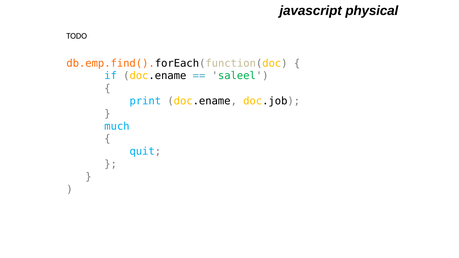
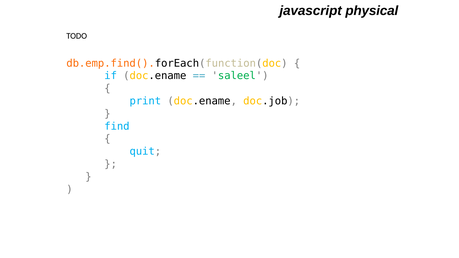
much: much -> find (117, 126)
